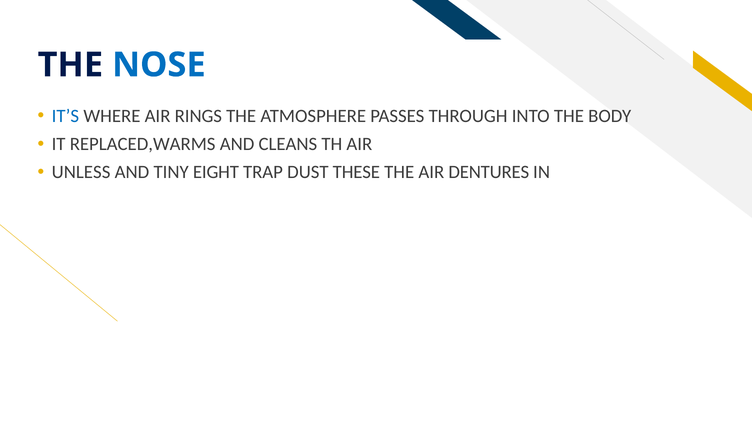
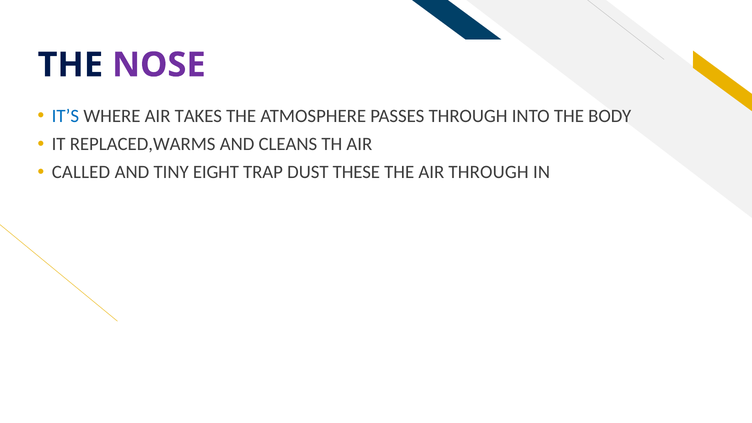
NOSE colour: blue -> purple (159, 65)
RINGS: RINGS -> TAKES (198, 116)
UNLESS: UNLESS -> CALLED (81, 172)
AIR DENTURES: DENTURES -> THROUGH (489, 172)
